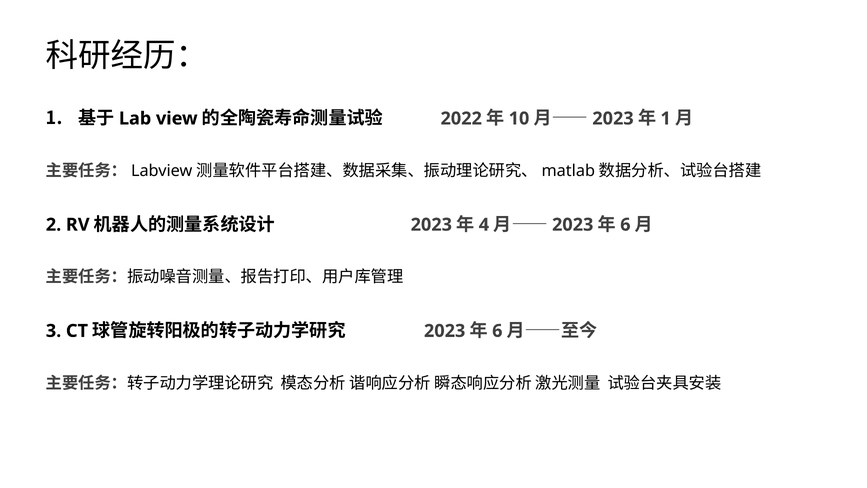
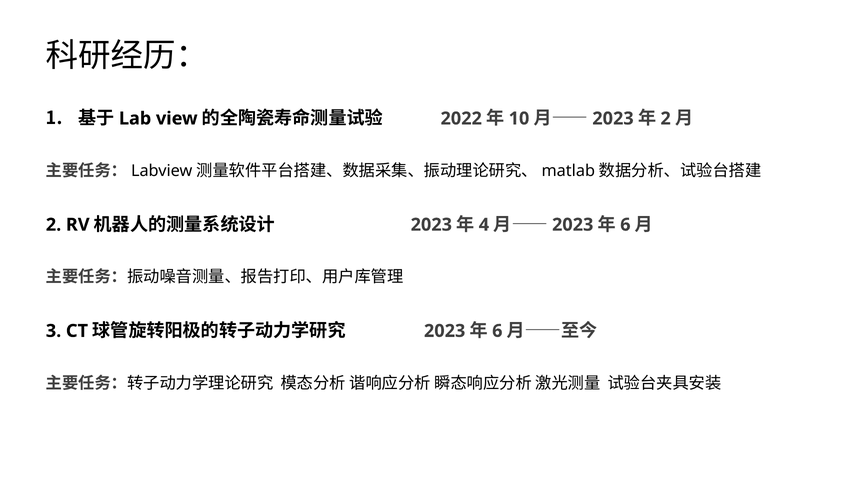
1: 1 -> 2 (666, 118)
